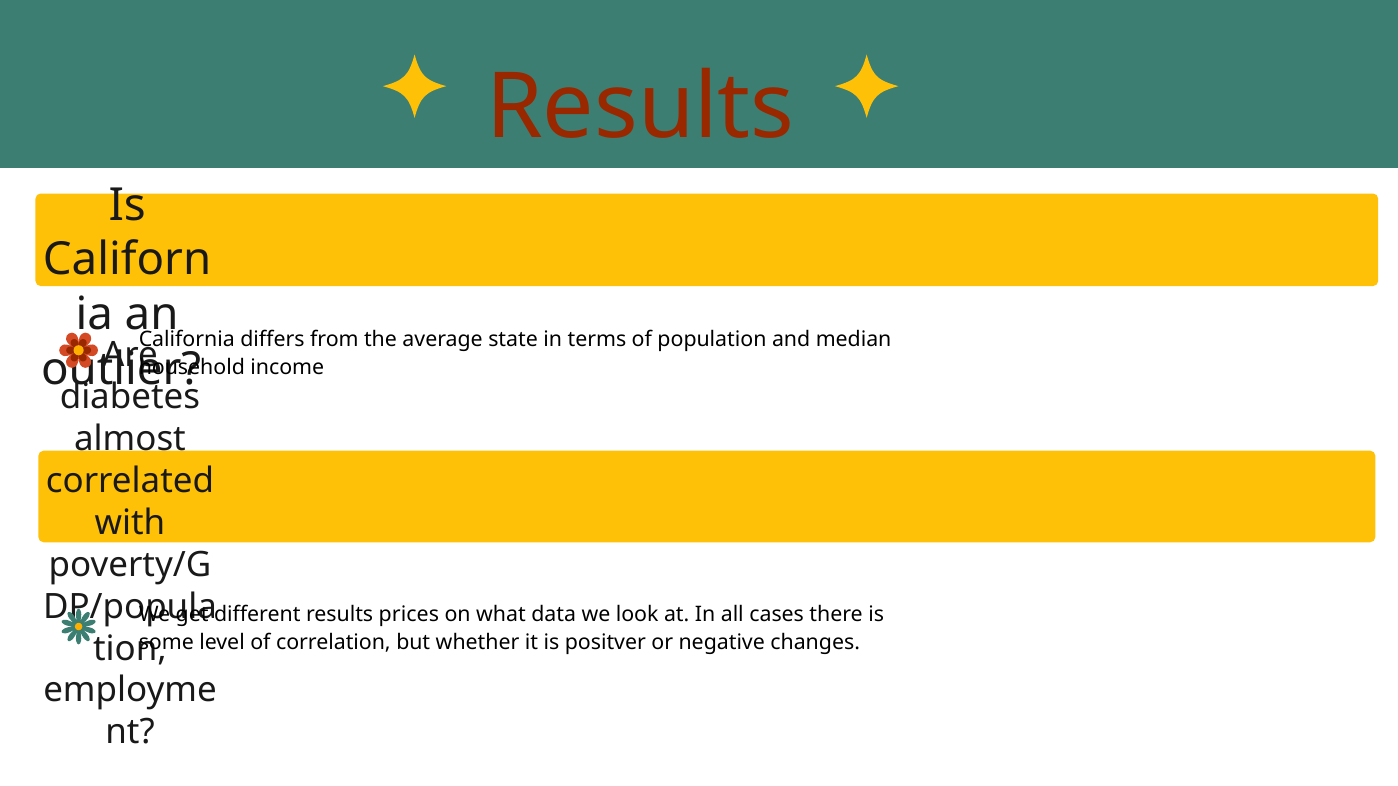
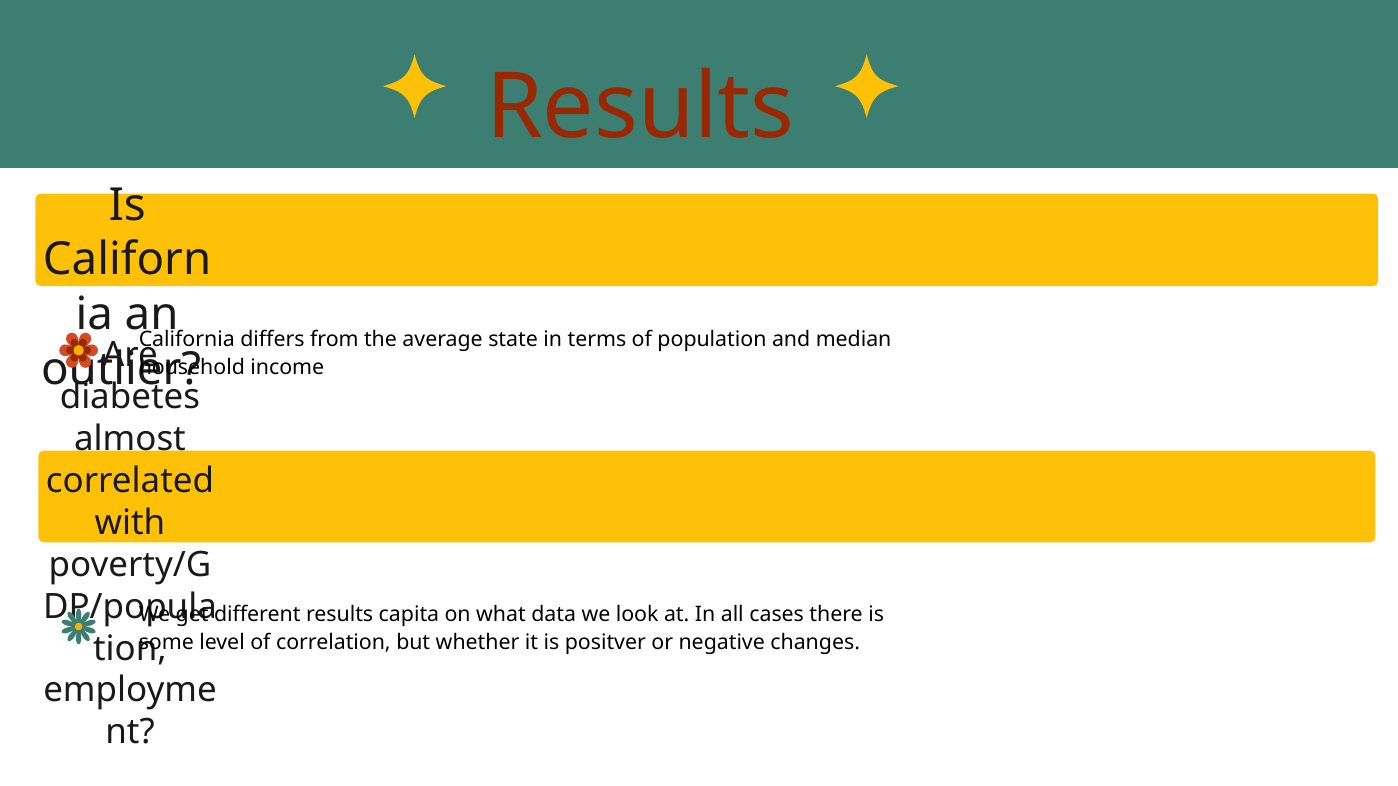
prices: prices -> capita (409, 615)
